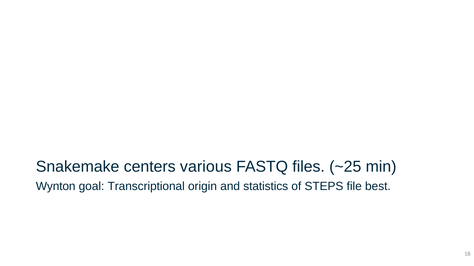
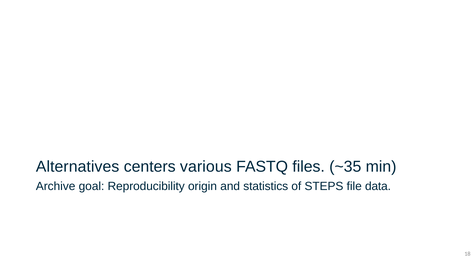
Snakemake: Snakemake -> Alternatives (78, 167)
~25: ~25 -> ~35 (345, 167)
Wynton: Wynton -> Archive (56, 187)
Transcriptional: Transcriptional -> Reproducibility (146, 187)
best: best -> data (378, 187)
